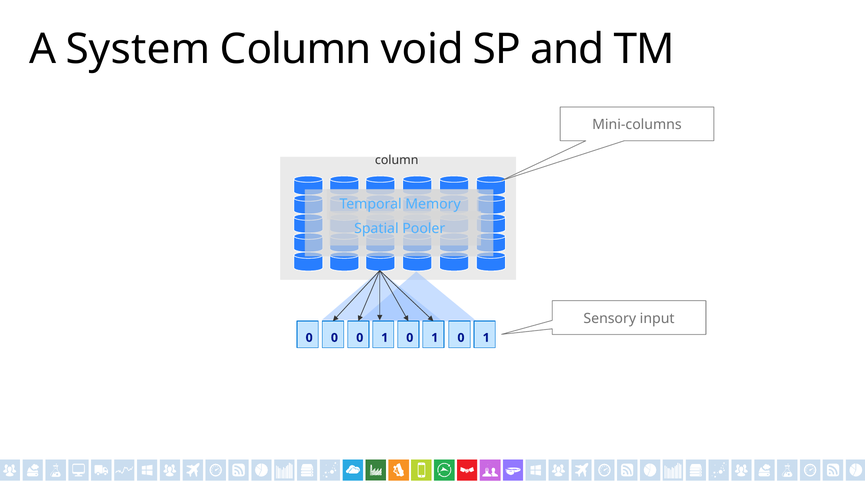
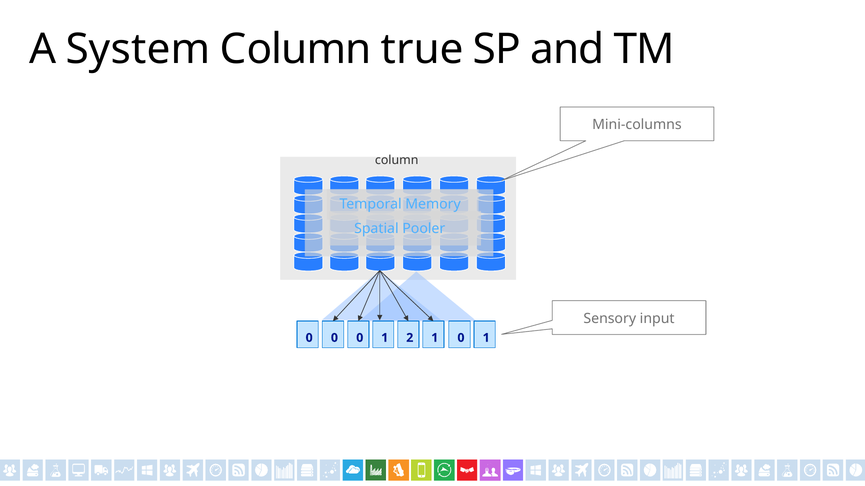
void: void -> true (422, 50)
0: 0 -> 2 (410, 338)
